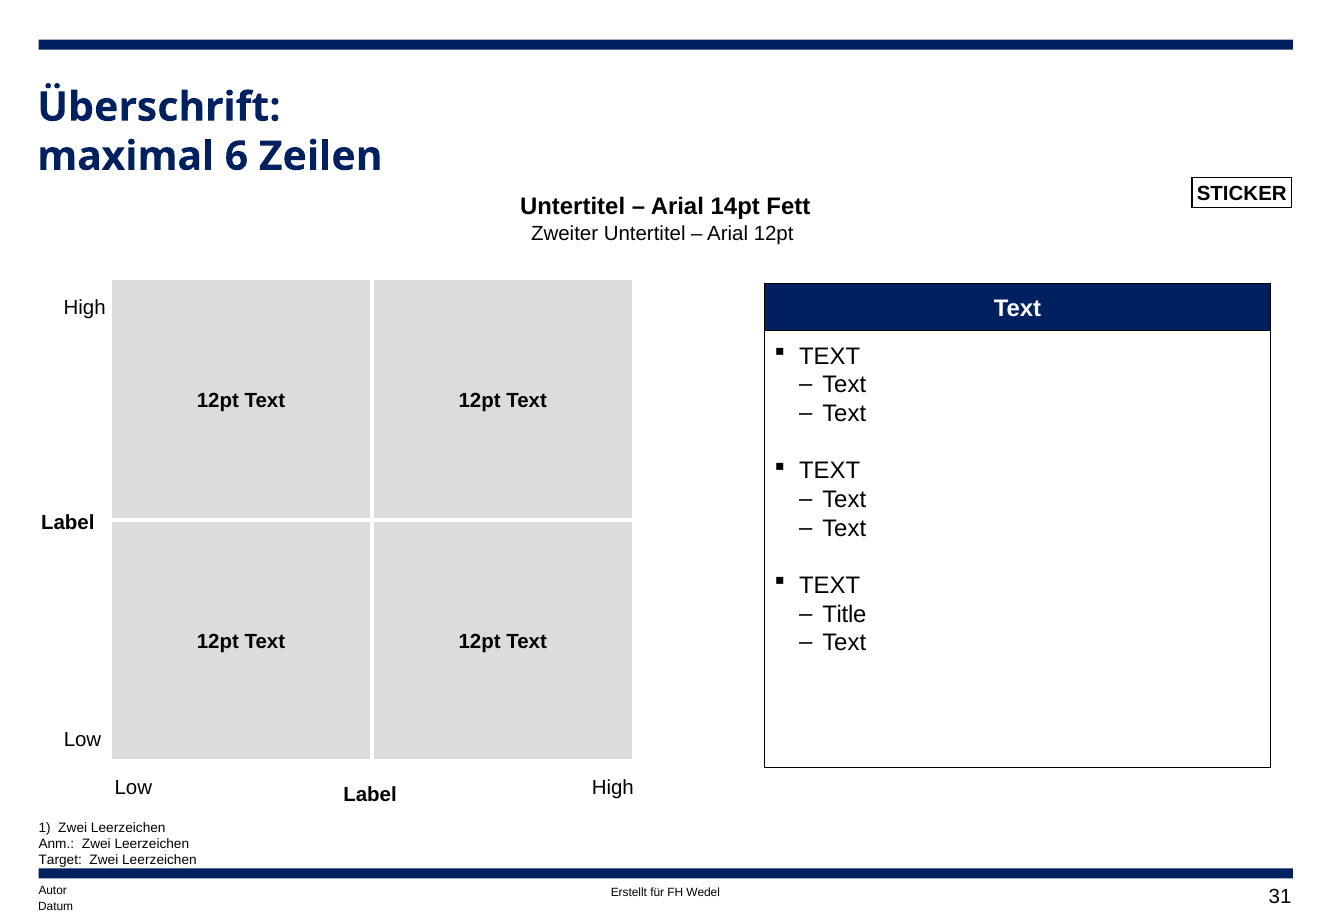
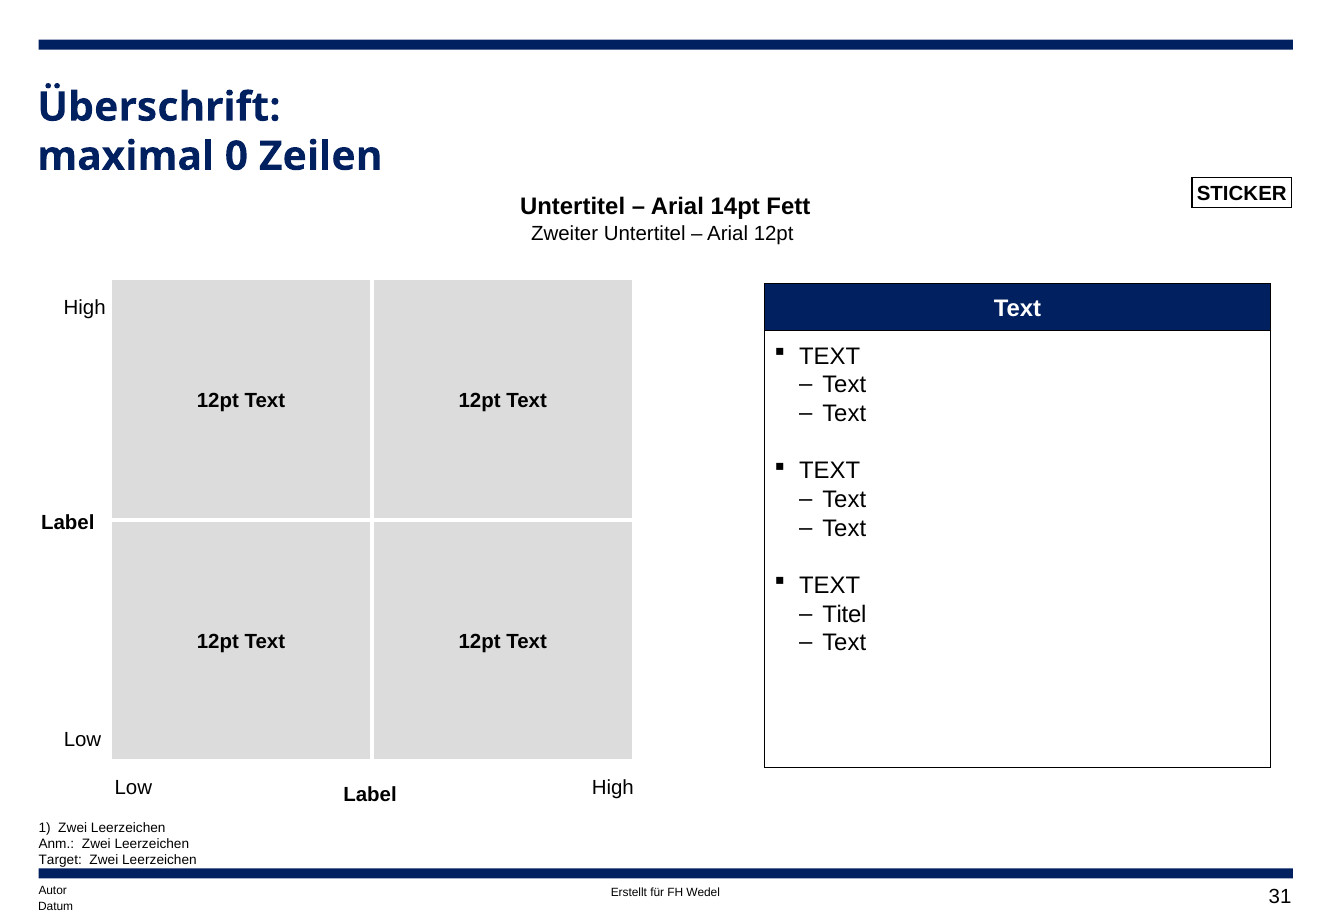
6: 6 -> 0 (236, 156)
Title: Title -> Titel (844, 615)
